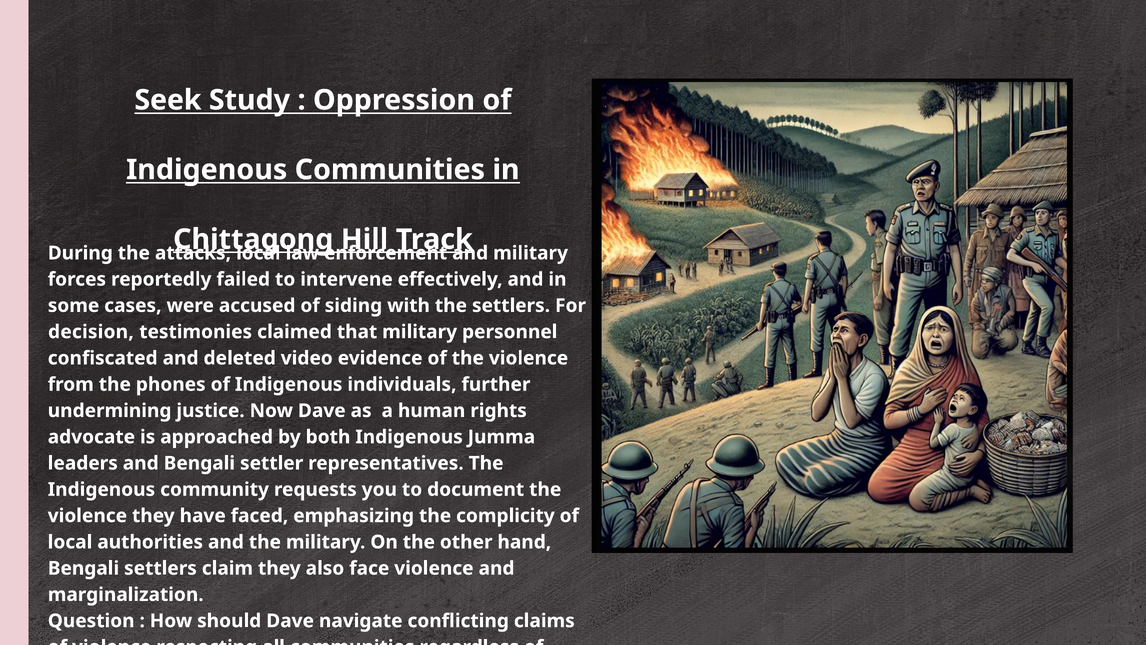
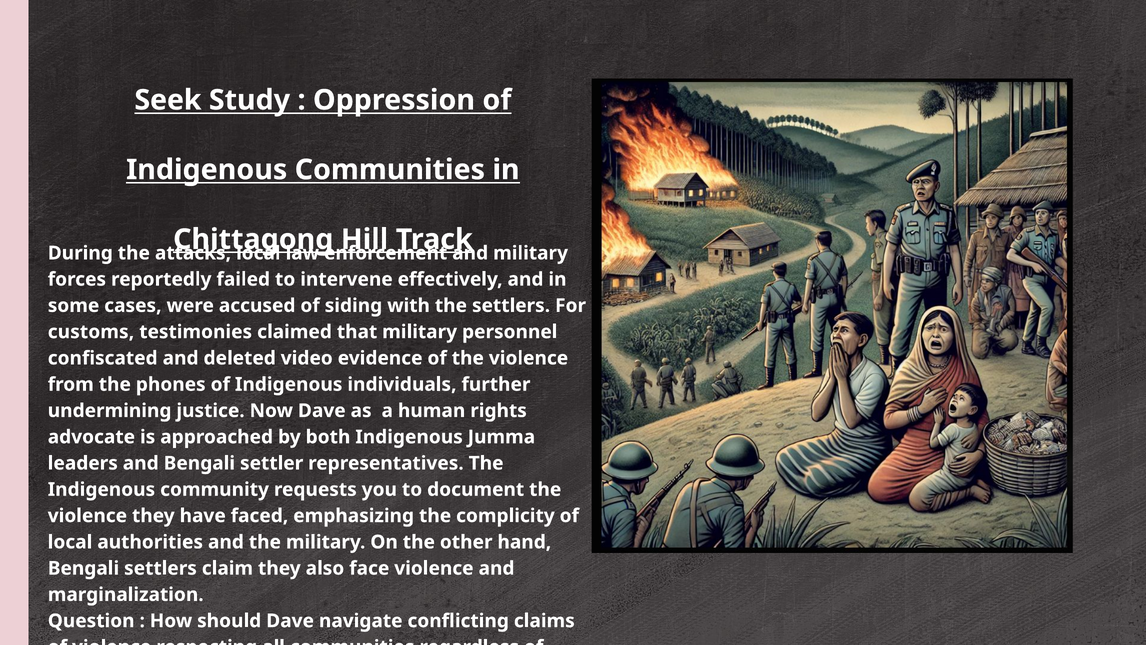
decision: decision -> customs (91, 332)
